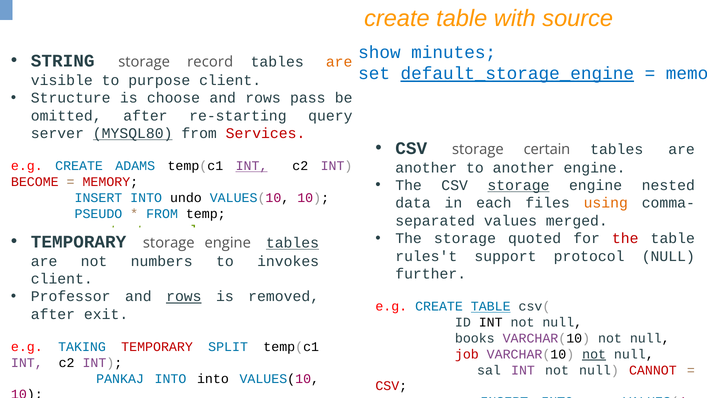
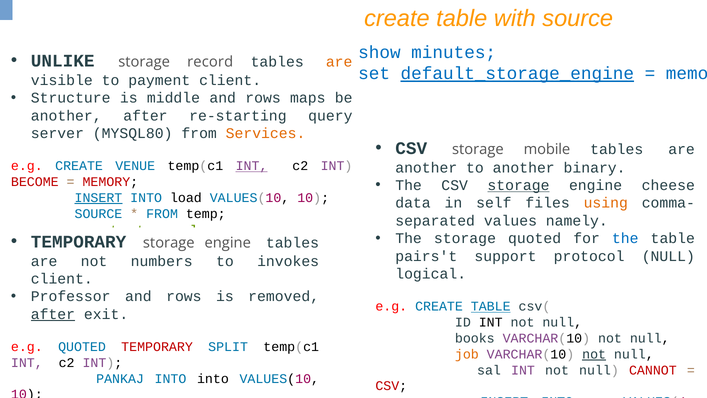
STRING: STRING -> UNLIKE (63, 61)
purpose: purpose -> payment (159, 80)
choose: choose -> middle (173, 98)
pass: pass -> maps (308, 98)
omitted: omitted -> another (66, 116)
MYSQL80 underline: present -> none (133, 133)
Services colour: red -> orange (266, 133)
certain: certain -> mobile (547, 149)
ADAMS: ADAMS -> VENUE (135, 166)
another engine: engine -> binary (595, 168)
nested: nested -> cheese (668, 185)
INSERT underline: none -> present (98, 198)
undo: undo -> load (186, 198)
each: each -> self (494, 203)
PSEUDO: PSEUDO -> SOURCE (98, 214)
merged: merged -> namely (577, 221)
the colour: red -> blue (625, 238)
tables underline: present -> none (292, 243)
rules't: rules't -> pairs't (426, 256)
further: further -> logical (431, 274)
rows underline: present -> none (184, 296)
after underline: none -> present (53, 314)
e.g TAKING: TAKING -> QUOTED (82, 347)
job colour: red -> orange (467, 354)
